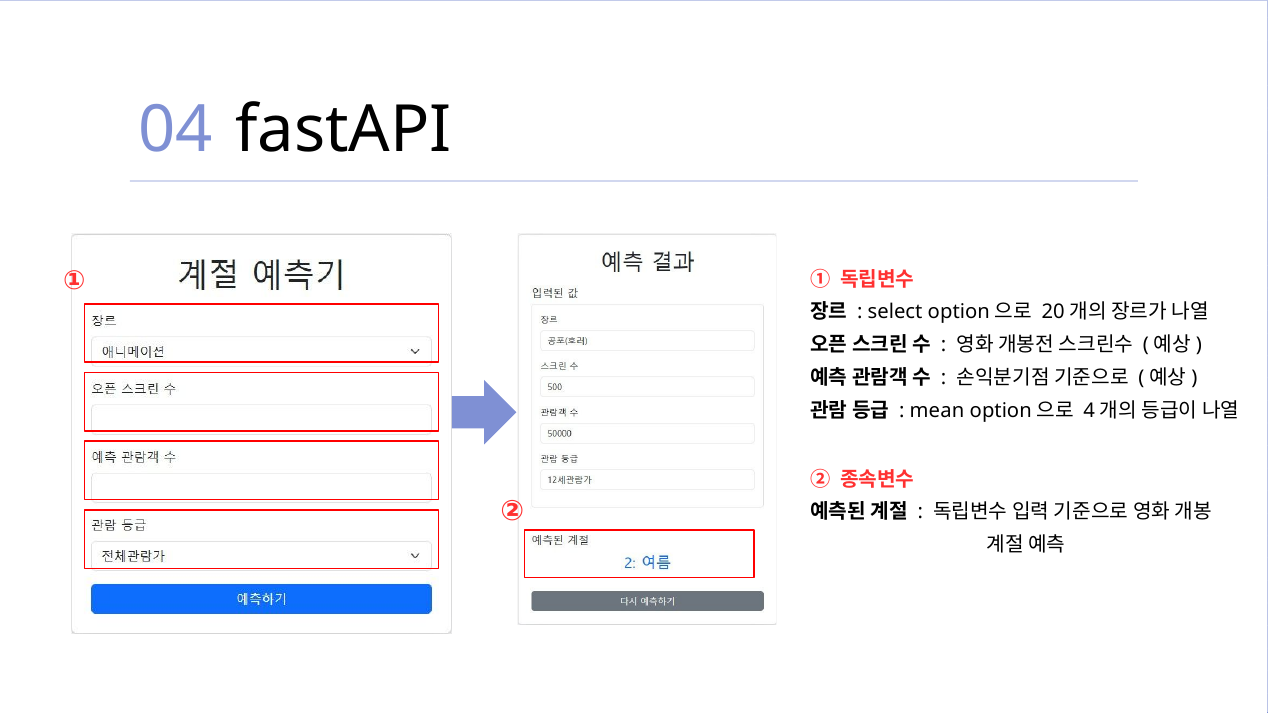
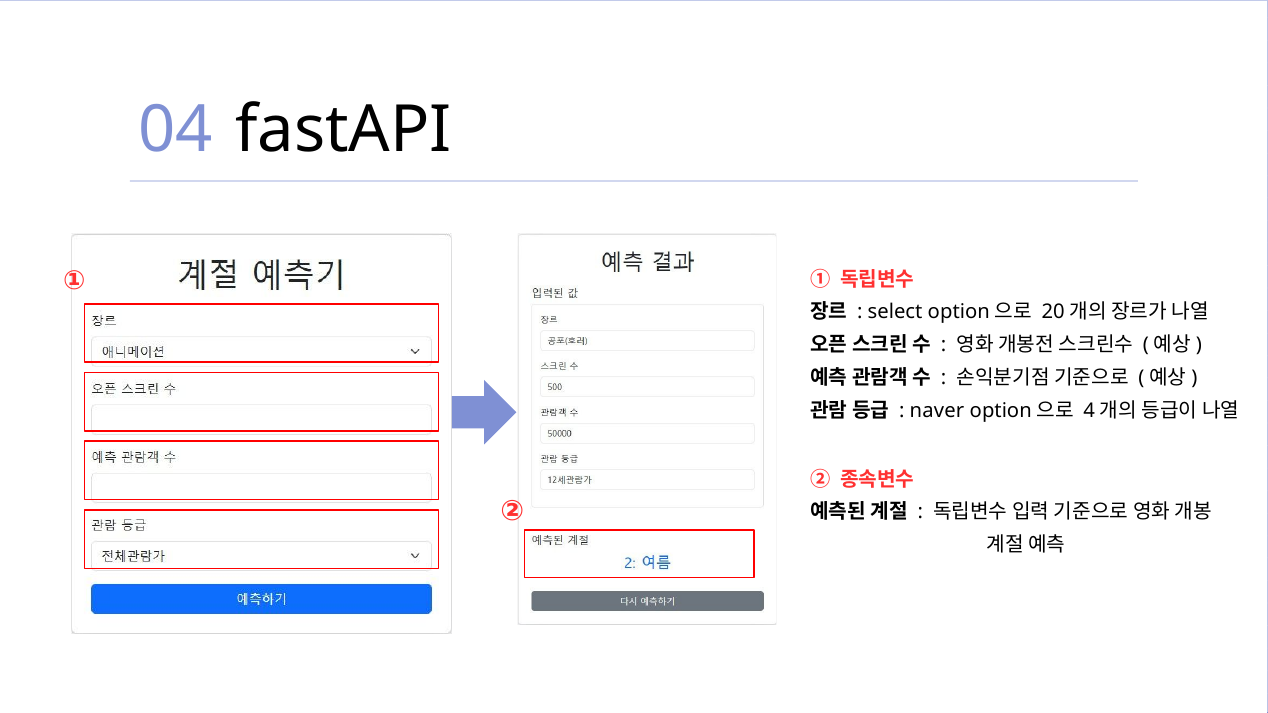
mean: mean -> naver (937, 411)
